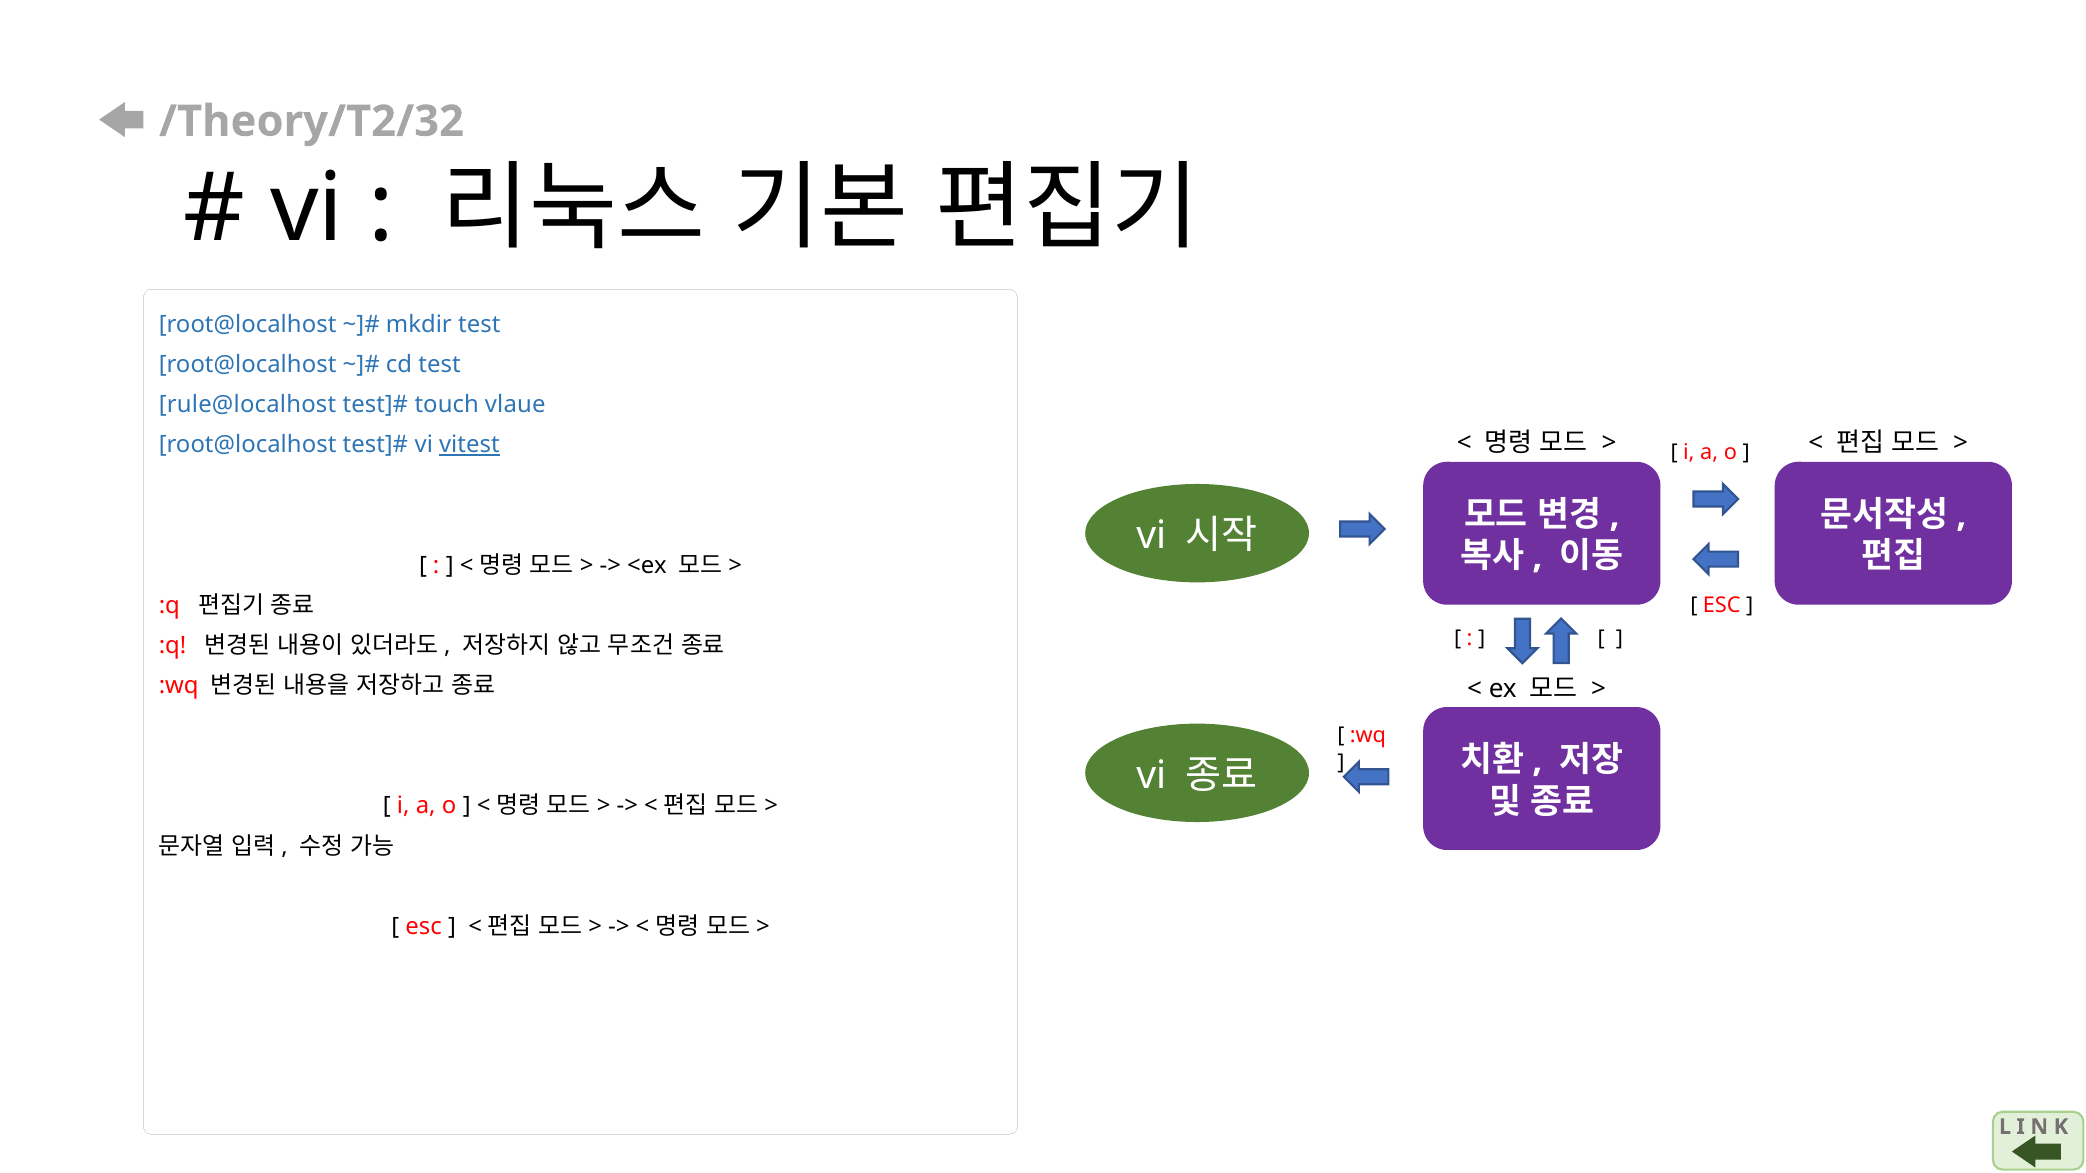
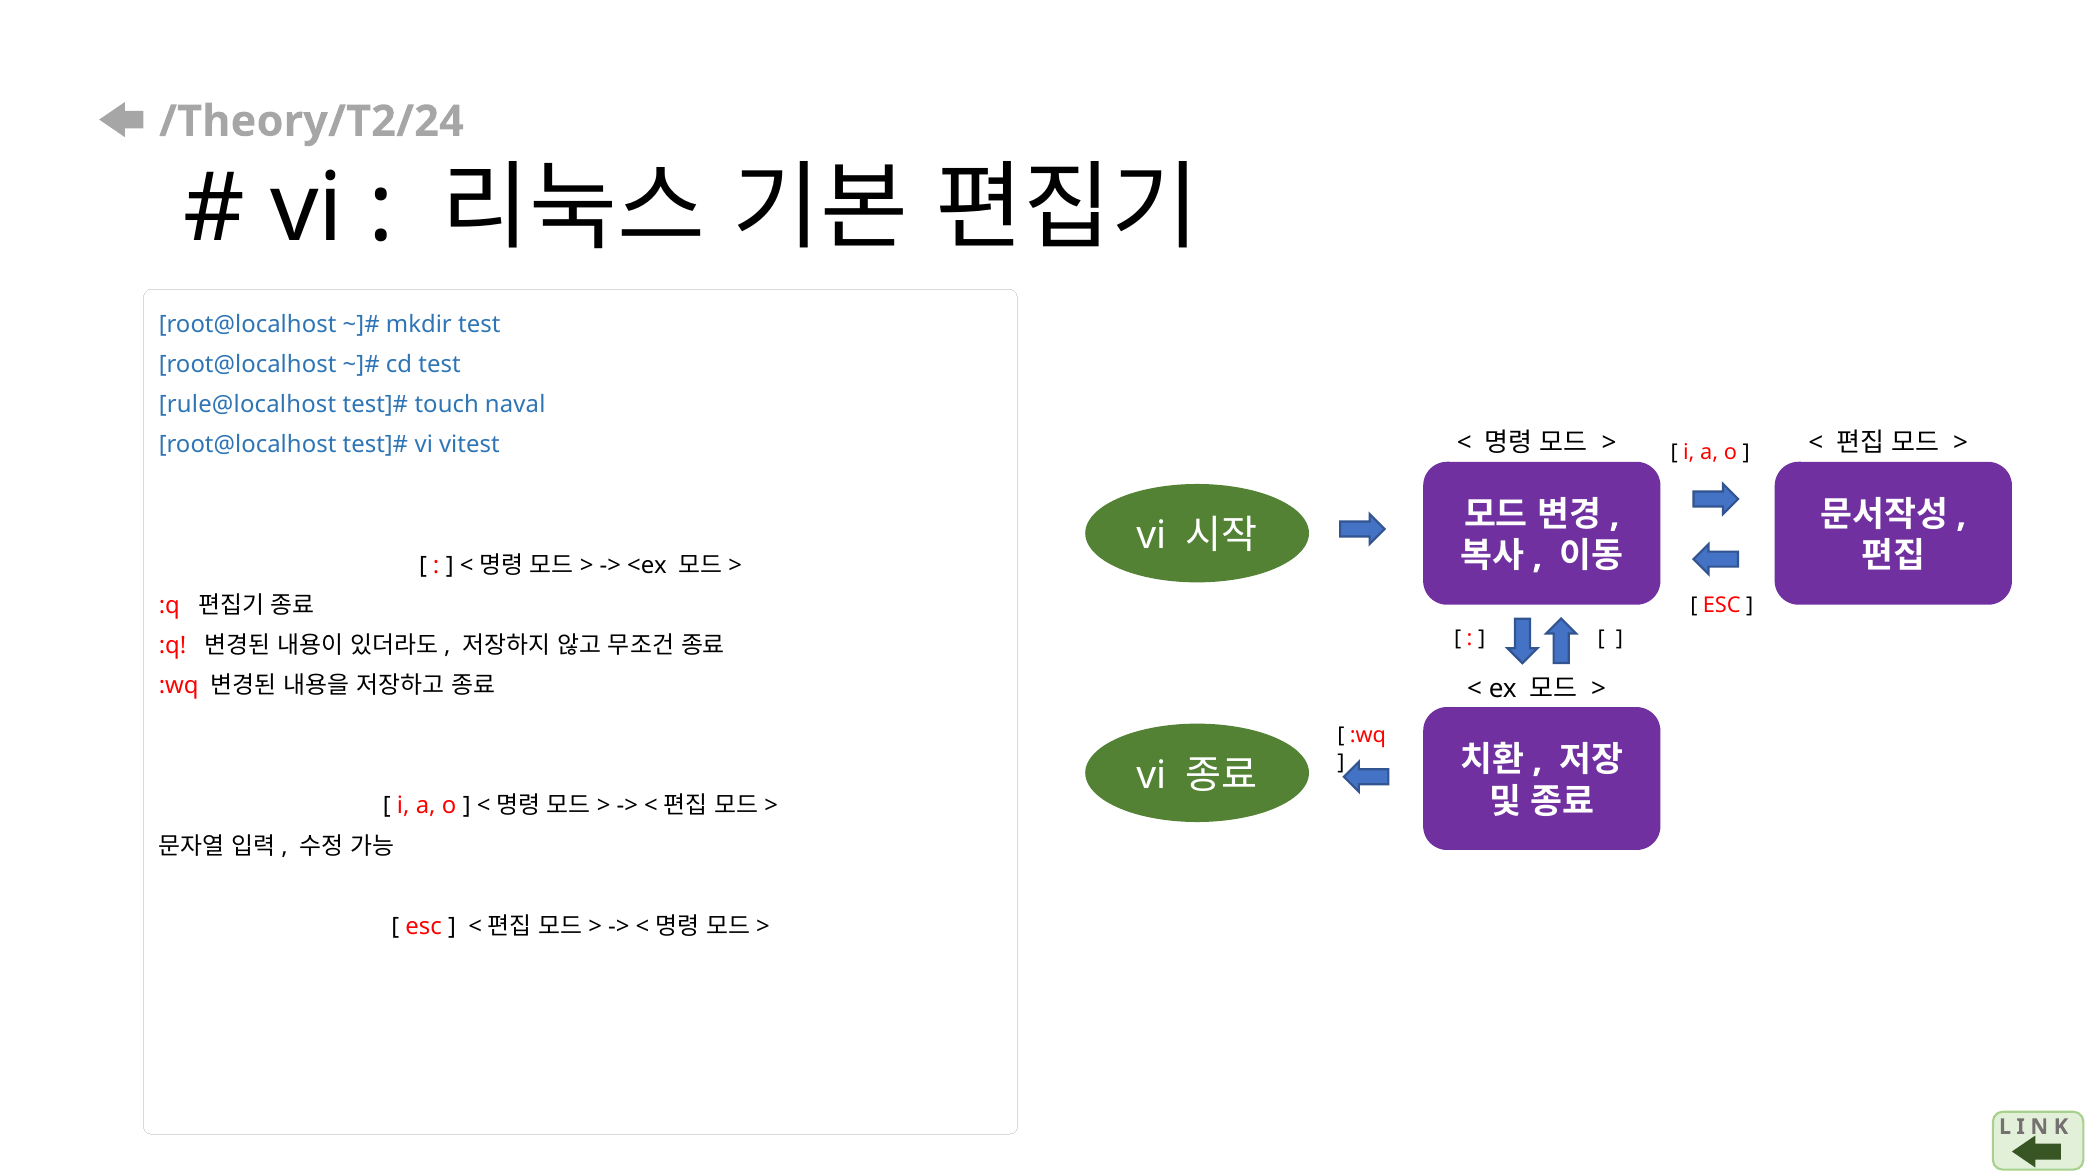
/Theory/T2/32: /Theory/T2/32 -> /Theory/T2/24 (311, 121)
vlaue: vlaue -> naval (515, 405)
vitest underline: present -> none (469, 445)
